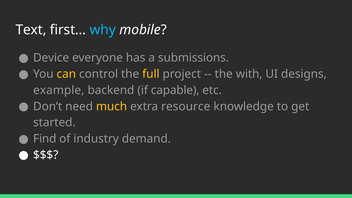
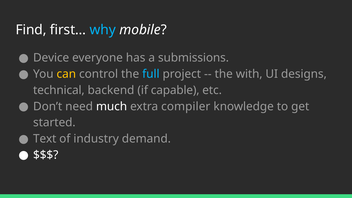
Text: Text -> Find (31, 30)
full colour: yellow -> light blue (151, 74)
example: example -> technical (59, 90)
much colour: yellow -> white (112, 106)
resource: resource -> compiler (186, 106)
Find: Find -> Text (45, 139)
